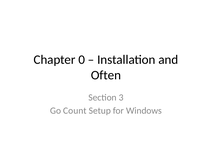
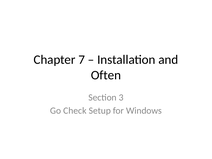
0: 0 -> 7 (82, 60)
Count: Count -> Check (75, 111)
